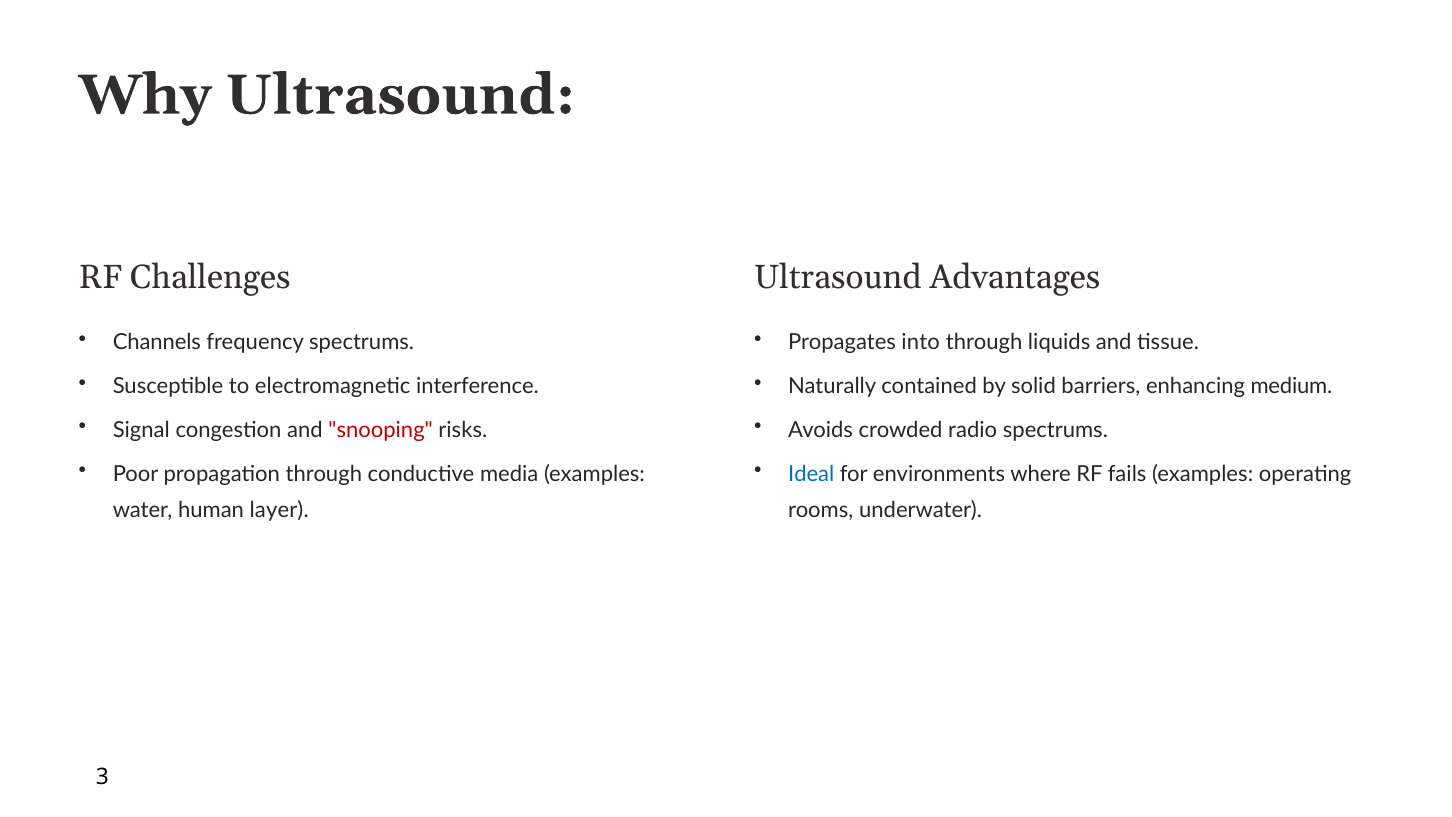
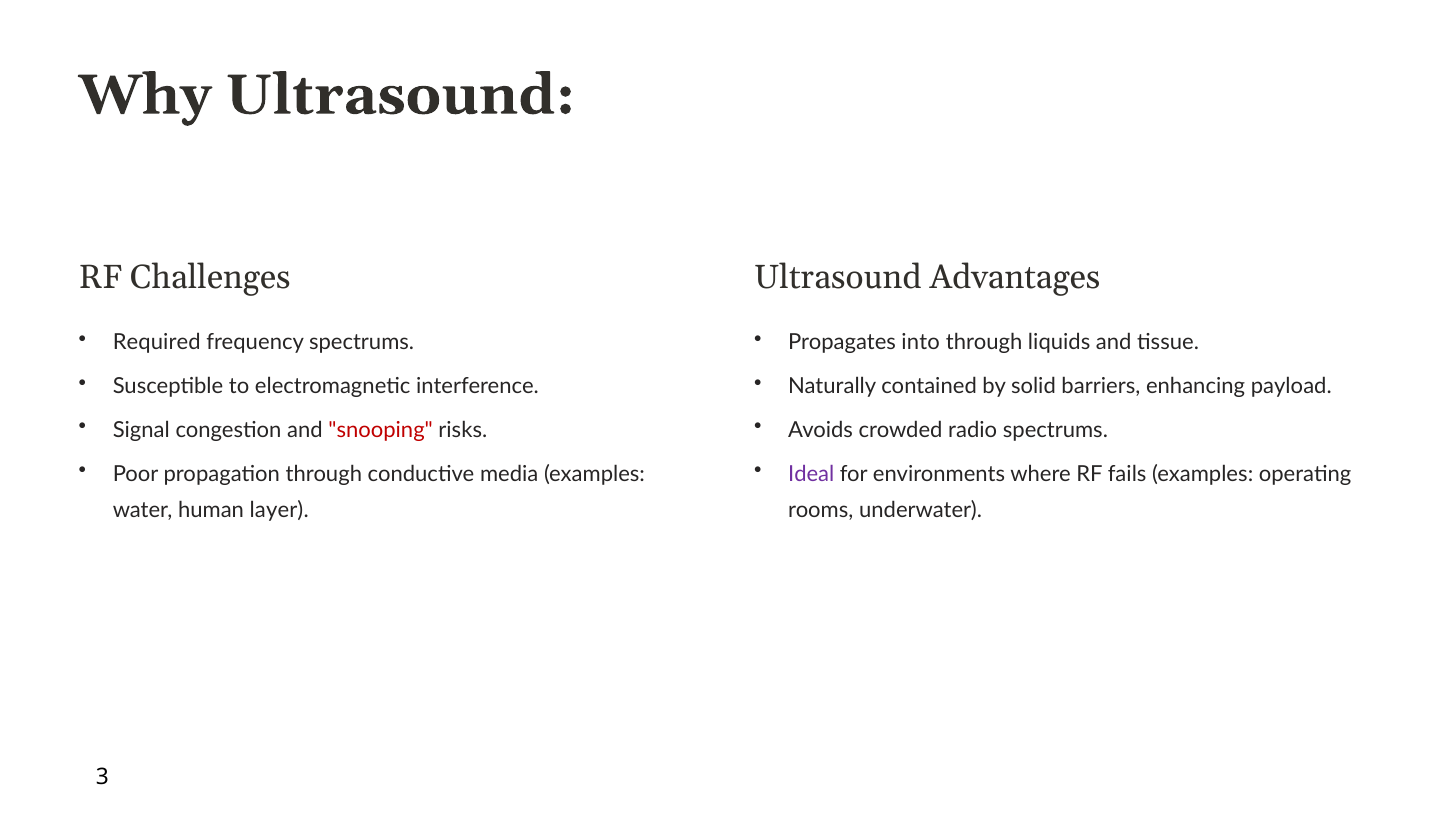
Channels: Channels -> Required (157, 342)
medium: medium -> payload (1291, 386)
Ideal colour: blue -> purple (811, 474)
